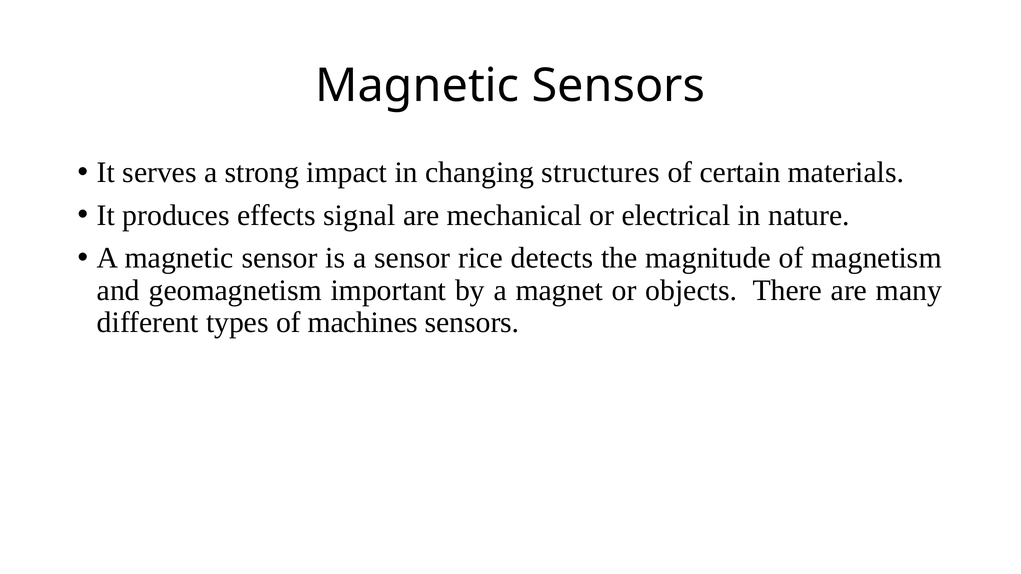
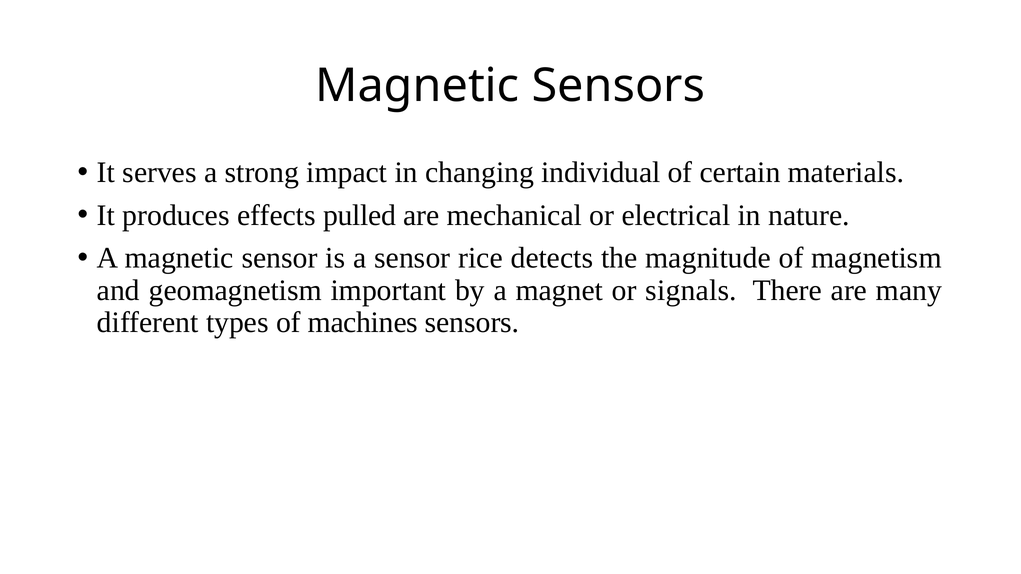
structures: structures -> individual (601, 173)
signal: signal -> pulled (360, 215)
objects: objects -> signals (691, 290)
